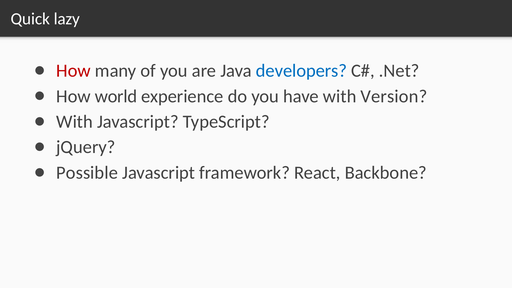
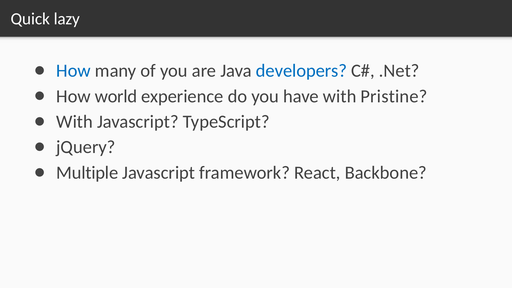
How colour: red -> blue (74, 71)
Version: Version -> Pristine (394, 96)
Possible: Possible -> Multiple (87, 173)
